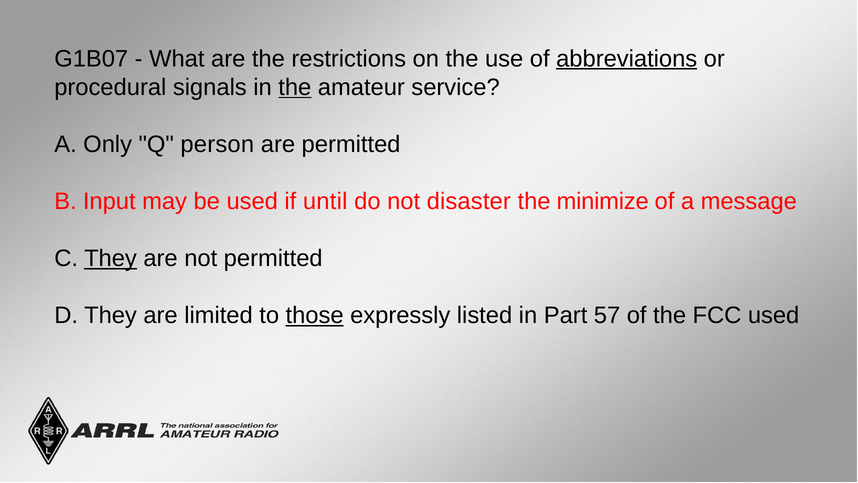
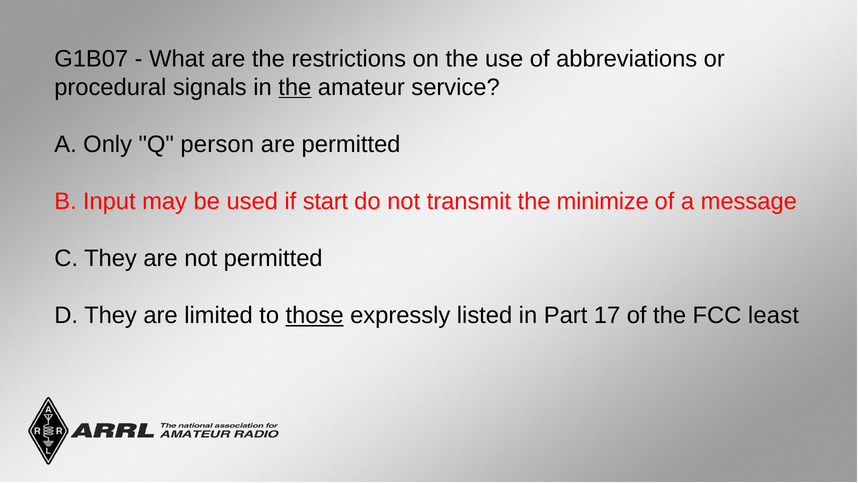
abbreviations underline: present -> none (627, 59)
until: until -> start (325, 201)
disaster: disaster -> transmit (469, 201)
They underline: present -> none (111, 258)
57: 57 -> 17 (607, 315)
FCC used: used -> least (773, 315)
